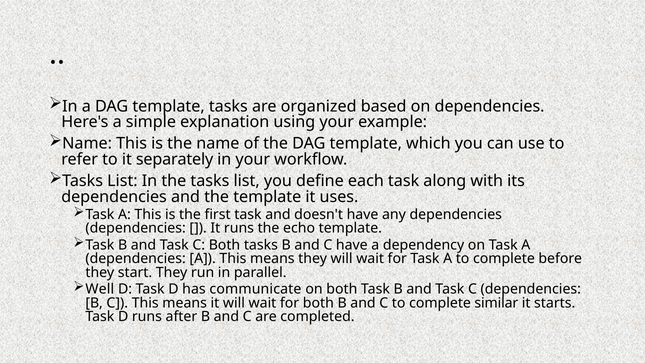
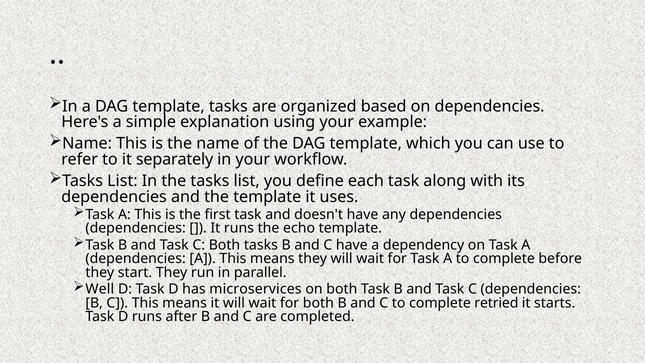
communicate: communicate -> microservices (255, 289)
similar: similar -> retried (496, 303)
